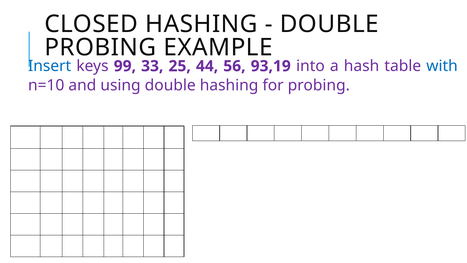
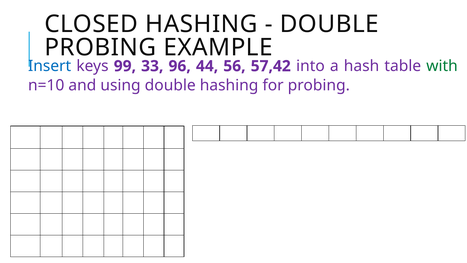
25: 25 -> 96 (180, 66)
93,19: 93,19 -> 57,42 (271, 66)
with colour: blue -> green (442, 66)
